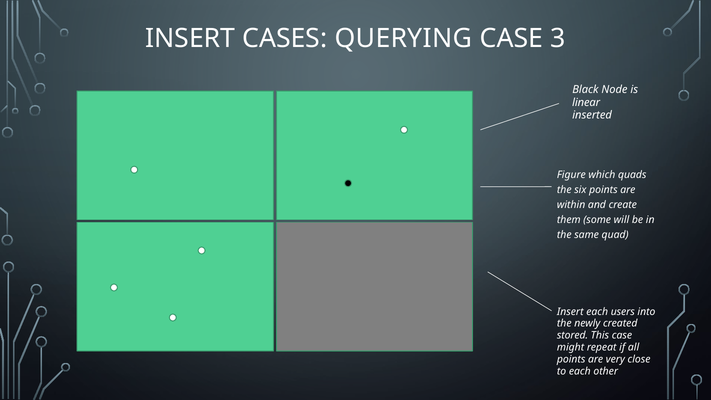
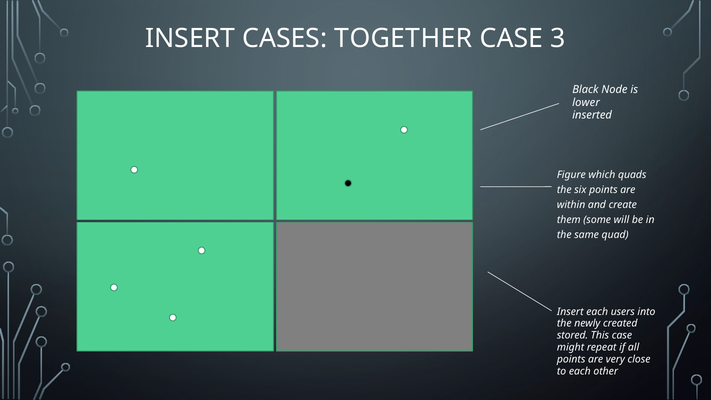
QUERYING: QUERYING -> TOGETHER (403, 38)
linear: linear -> lower (586, 102)
